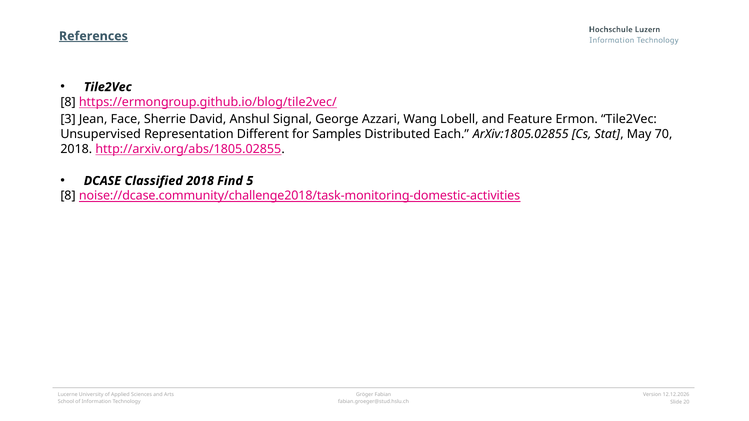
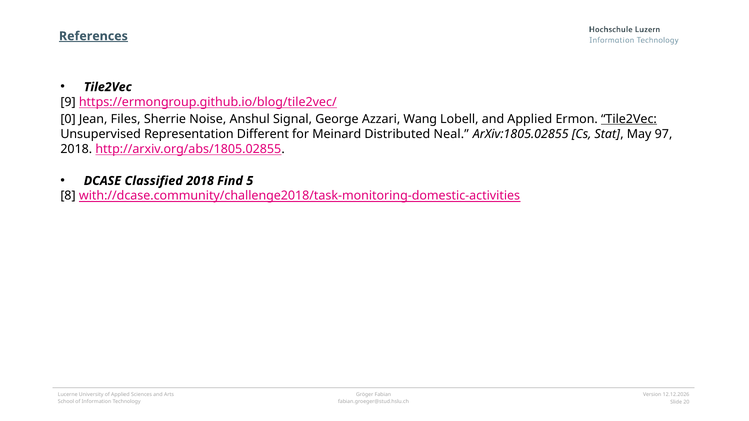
8: 8 -> 9 (68, 102)
3: 3 -> 0 (68, 119)
Face: Face -> Files (126, 119)
David: David -> Noise (208, 119)
and Feature: Feature -> Applied (530, 119)
Tile2Vec underline: none -> present (629, 119)
Samples: Samples -> Meinard (337, 134)
Each: Each -> Neal (451, 134)
70: 70 -> 97 (664, 134)
noise://dcase.community/challenge2018/task-monitoring-domestic-activities: noise://dcase.community/challenge2018/task-monitoring-domestic-activities -> with://dcase.community/challenge2018/task-monitoring-domestic-activities (300, 196)
